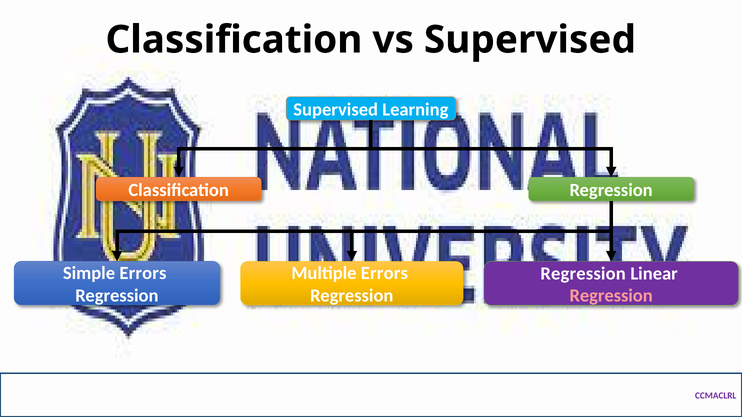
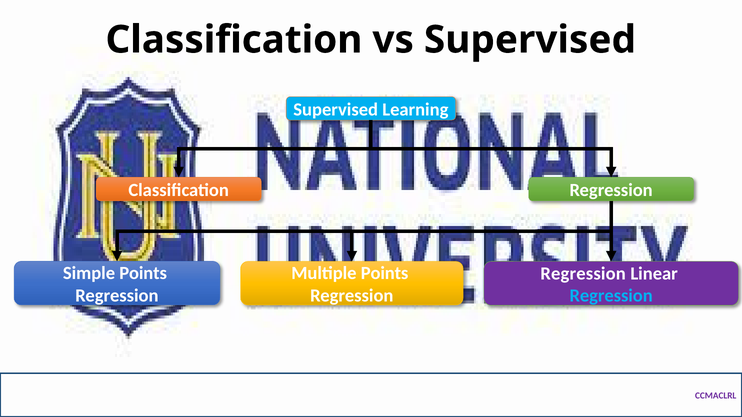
Simple Errors: Errors -> Points (143, 273)
Multiple Errors: Errors -> Points (385, 274)
Regression colour: pink -> light blue (611, 296)
